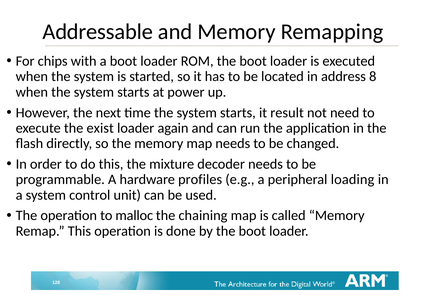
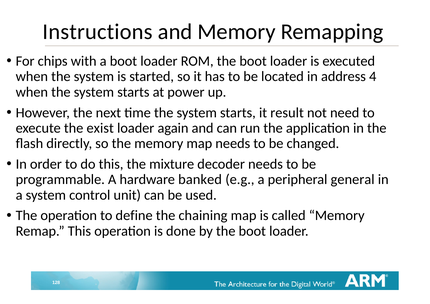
Addressable: Addressable -> Instructions (98, 32)
8: 8 -> 4 (373, 77)
profiles: profiles -> banked (200, 179)
loading: loading -> general (353, 179)
malloc: malloc -> define (134, 215)
